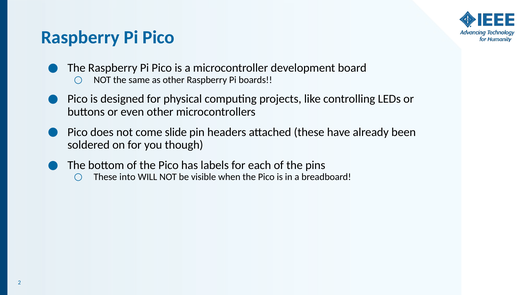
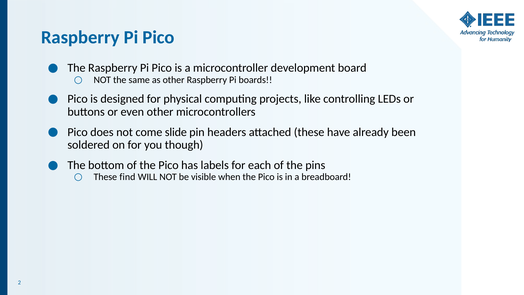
into: into -> find (127, 177)
